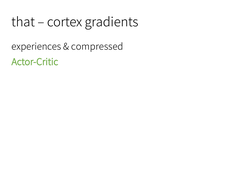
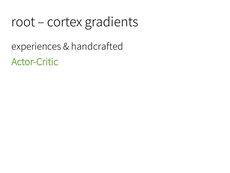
that: that -> root (23, 22)
compressed: compressed -> handcrafted (97, 47)
